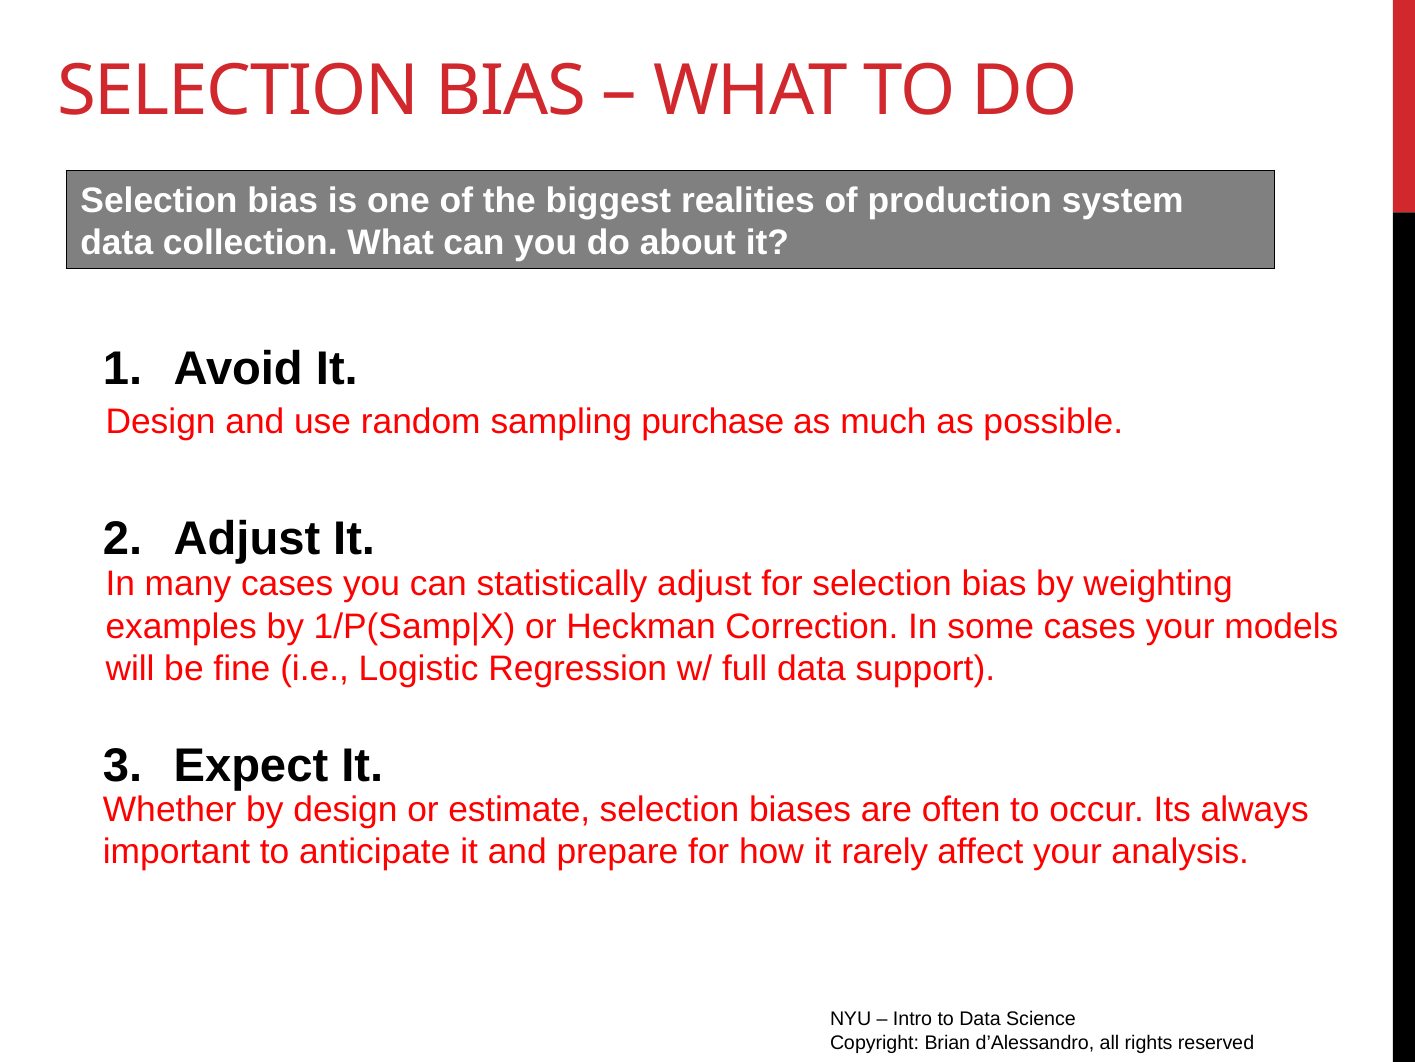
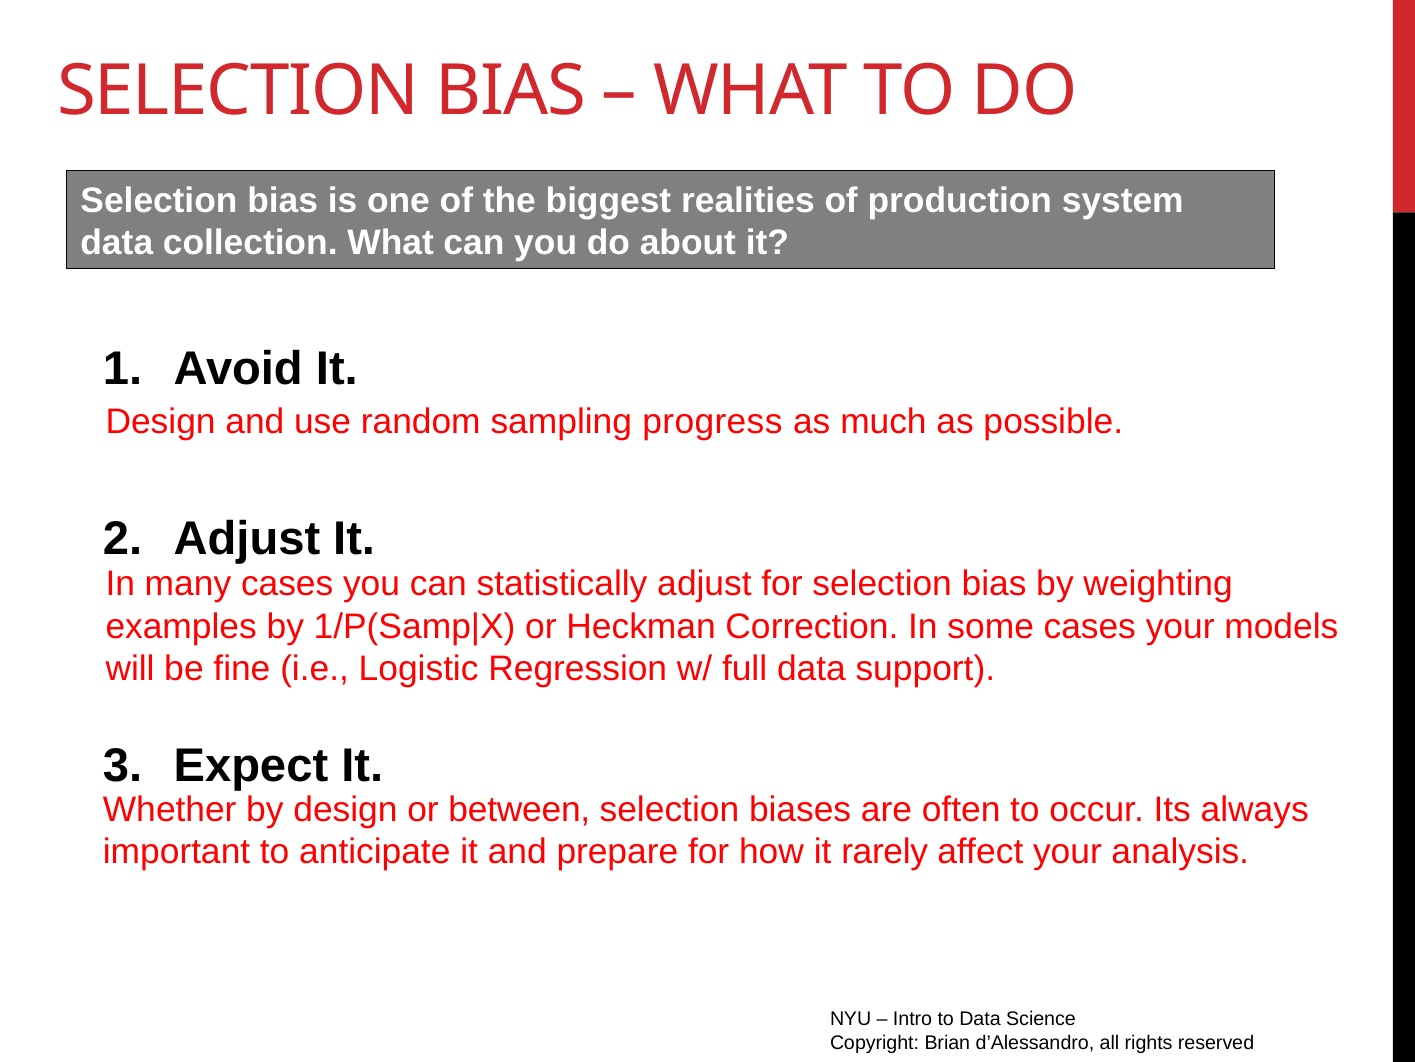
purchase: purchase -> progress (712, 421)
estimate: estimate -> between (519, 809)
